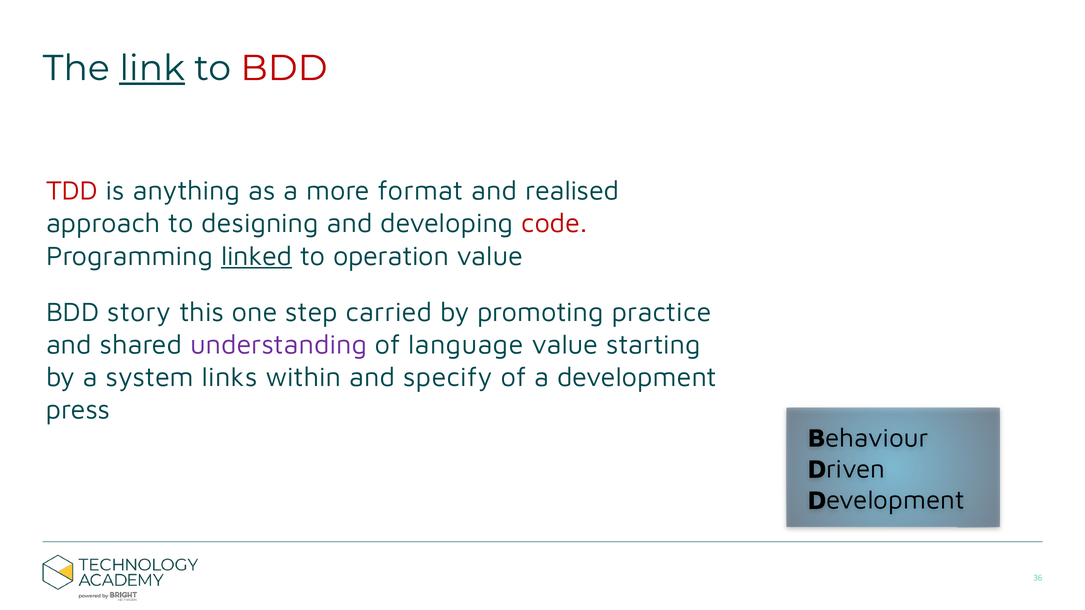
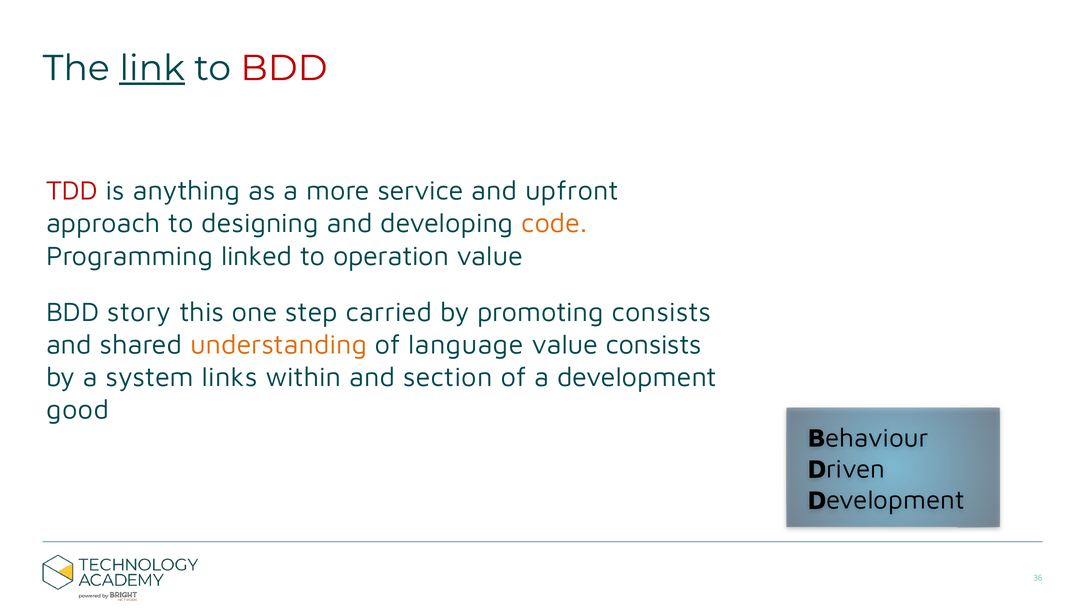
format: format -> service (421, 191)
realised: realised -> upfront (572, 191)
code colour: red -> orange (554, 224)
linked underline: present -> none (257, 256)
promoting practice: practice -> consists (661, 312)
understanding colour: purple -> orange (279, 345)
value starting: starting -> consists (654, 345)
specify: specify -> section (448, 378)
press: press -> good (78, 410)
